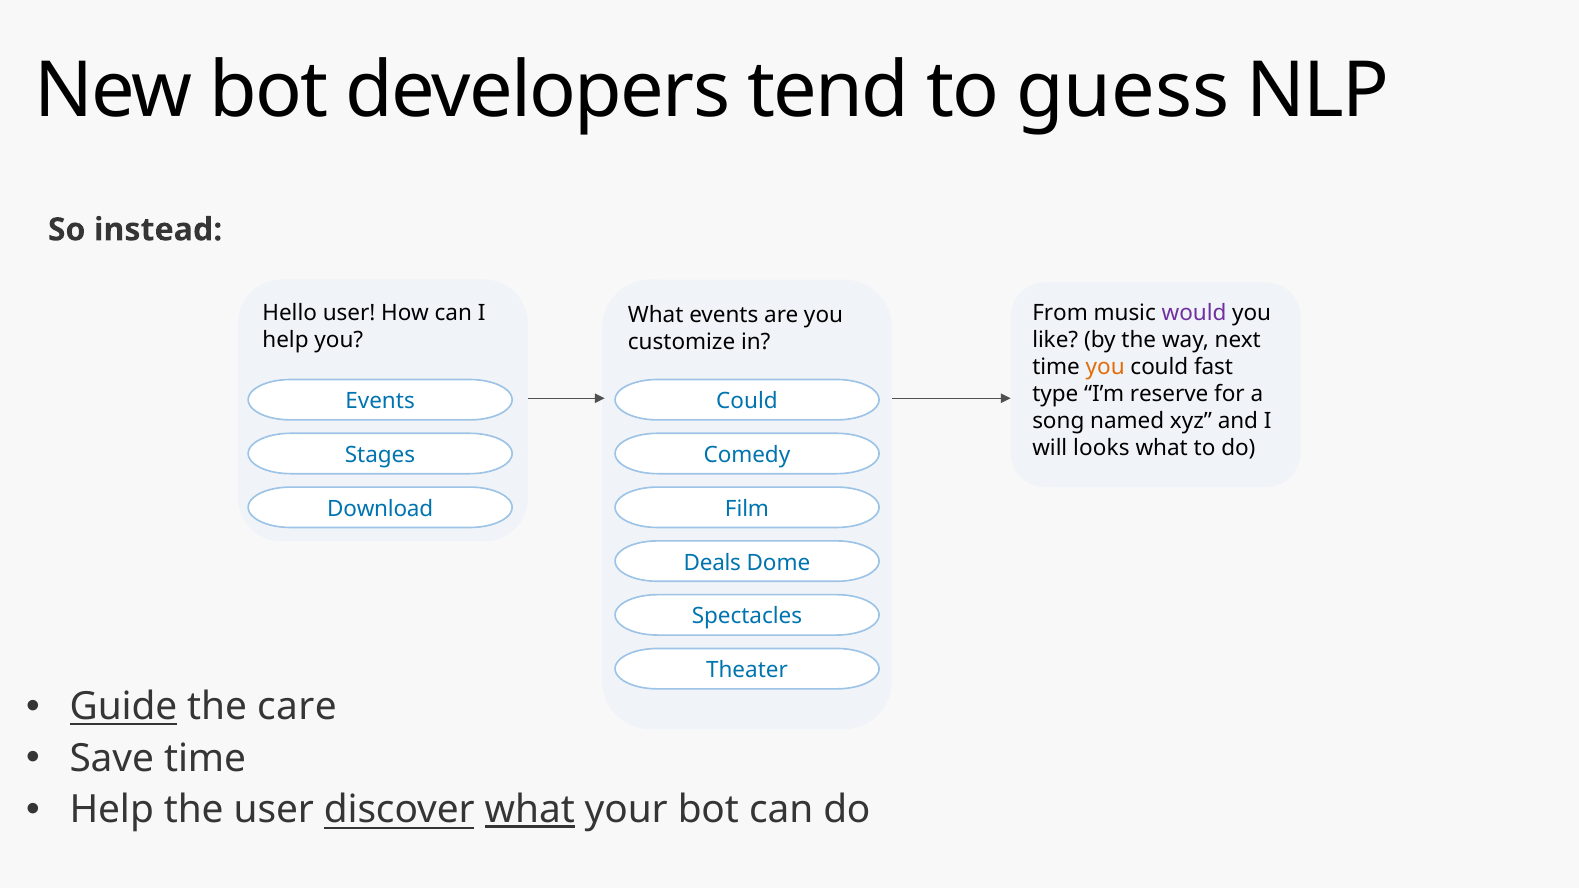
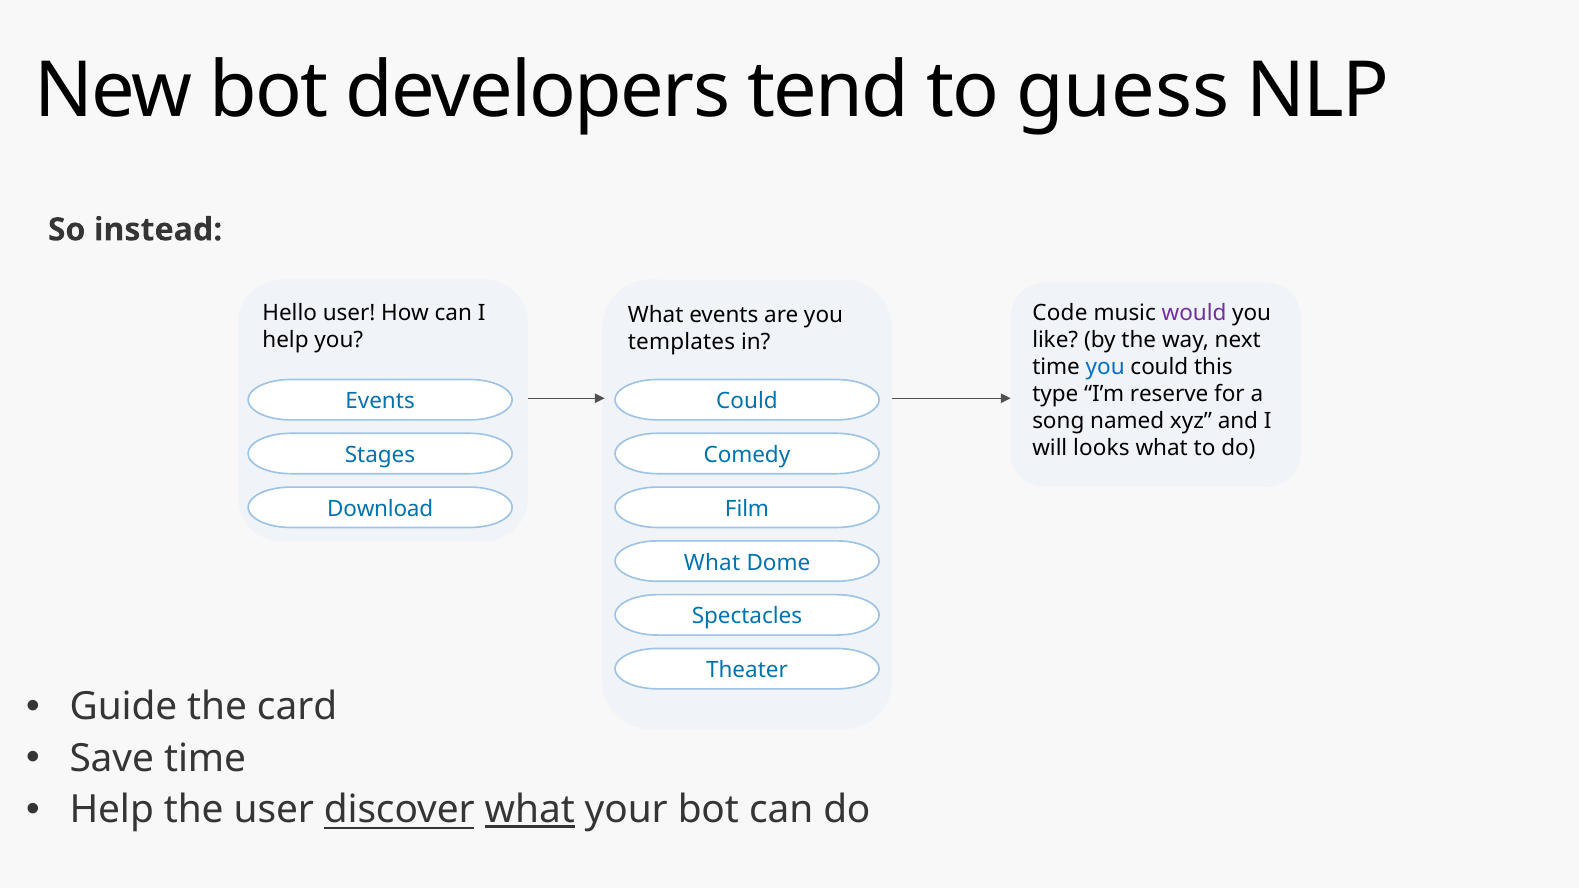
From: From -> Code (1060, 313)
customize: customize -> templates (681, 342)
you colour: orange -> blue (1105, 367)
fast: fast -> this (1213, 367)
Deals: Deals -> What (712, 563)
Guide underline: present -> none (123, 707)
care: care -> card (297, 707)
